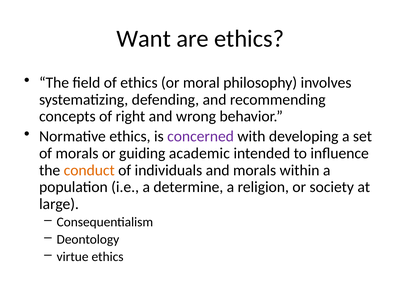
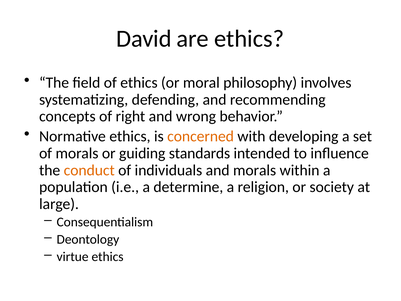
Want: Want -> David (144, 39)
concerned colour: purple -> orange (201, 136)
academic: academic -> standards (200, 153)
